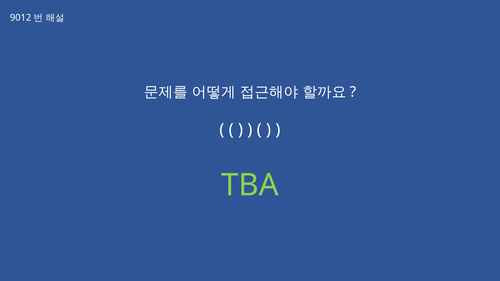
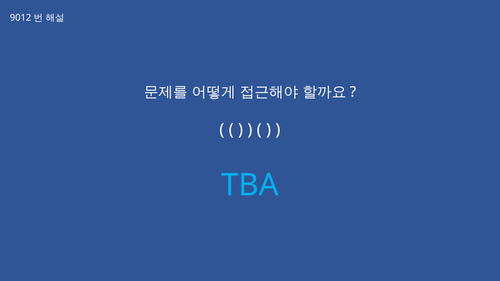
TBA colour: light green -> light blue (250, 185)
